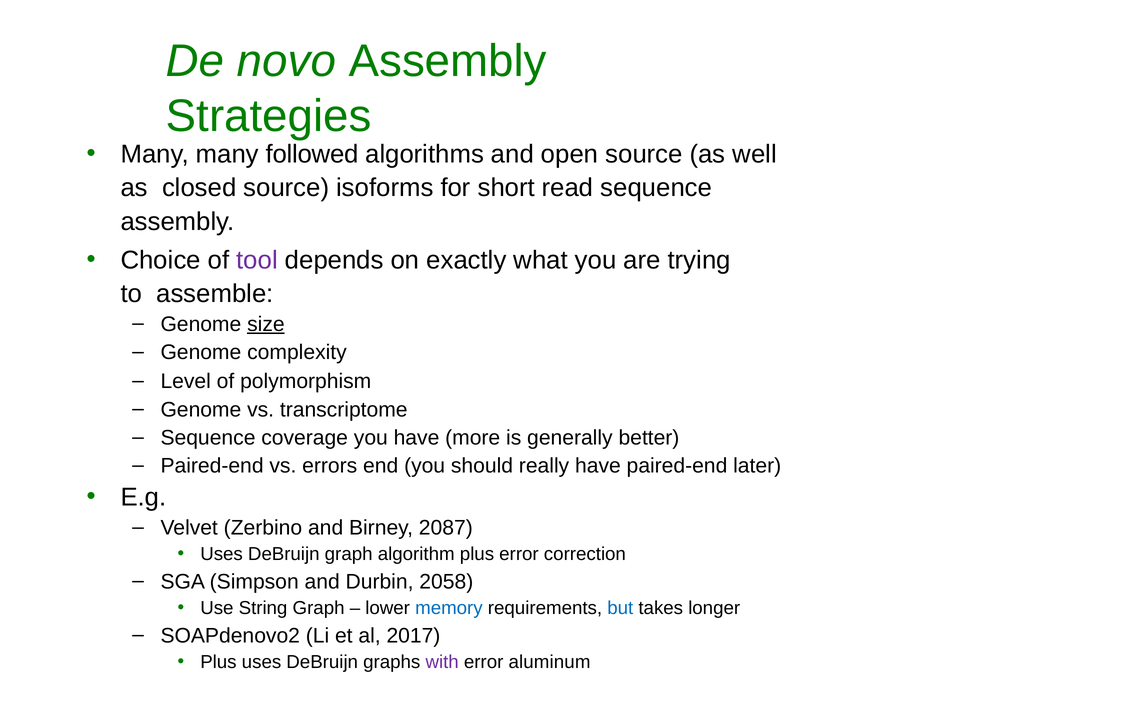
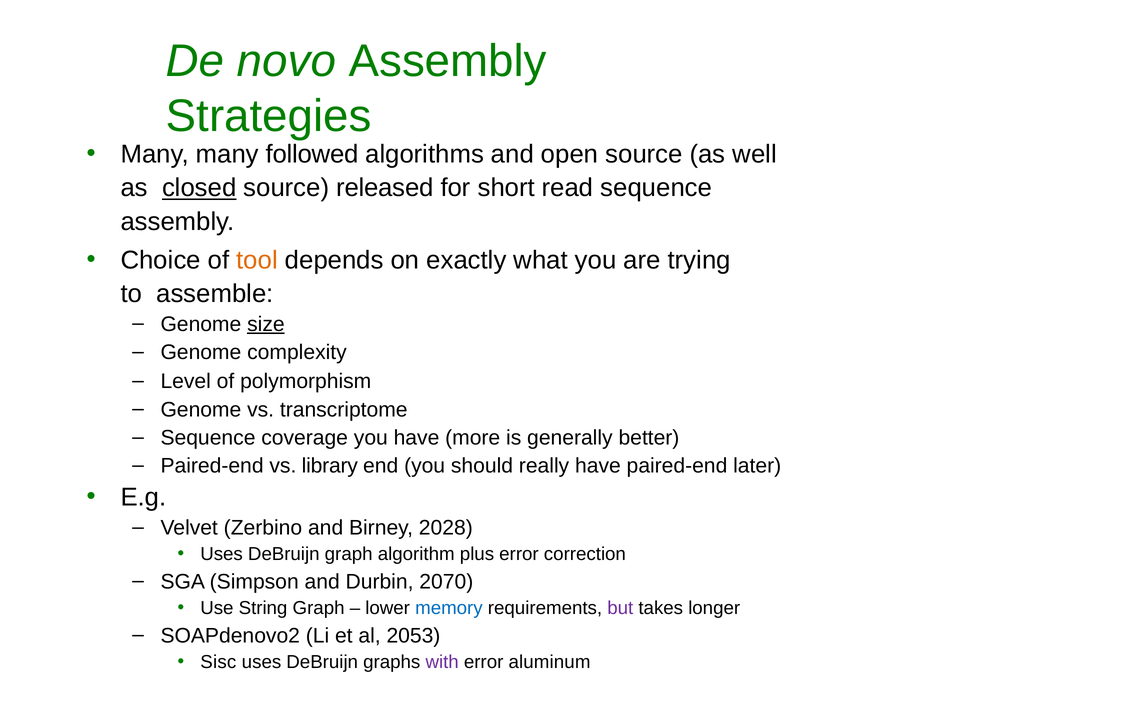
closed underline: none -> present (199, 188)
isoforms: isoforms -> released (385, 188)
tool colour: purple -> orange (257, 260)
errors: errors -> library (330, 466)
2087: 2087 -> 2028 (446, 528)
2058: 2058 -> 2070 (446, 582)
but colour: blue -> purple (620, 608)
2017: 2017 -> 2053 (413, 636)
Plus: Plus -> Sisc (218, 662)
